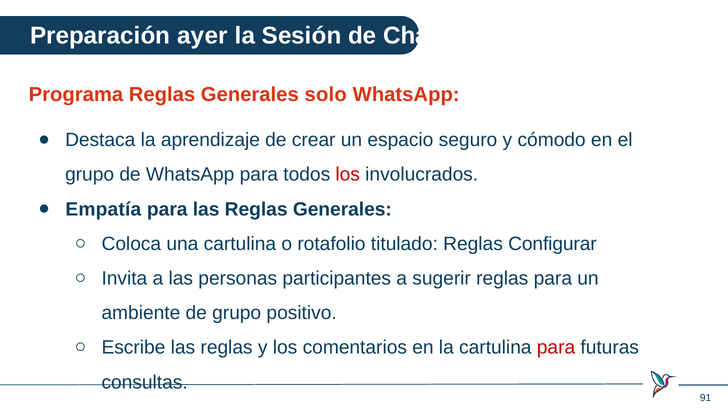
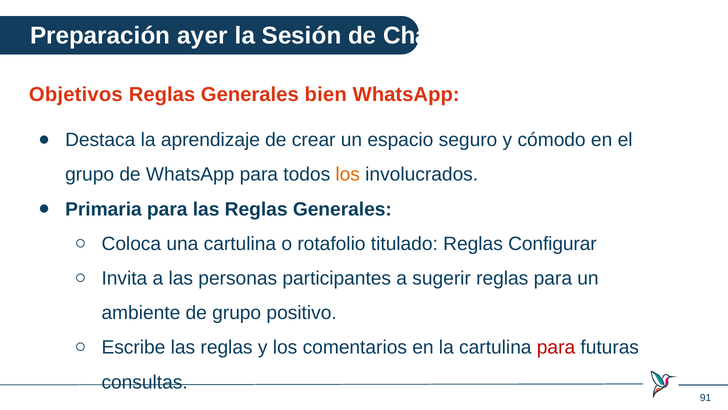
Programa: Programa -> Objetivos (76, 95)
solo: solo -> bien (326, 95)
los colour: red -> orange (348, 174)
Empatía: Empatía -> Primaria (103, 209)
